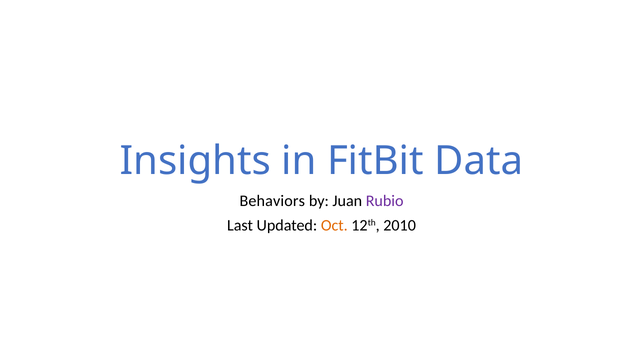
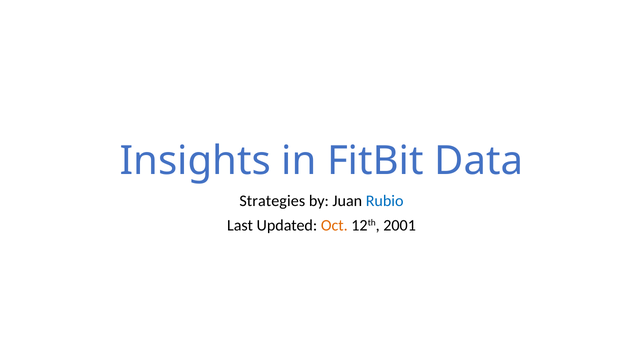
Behaviors: Behaviors -> Strategies (272, 201)
Rubio colour: purple -> blue (385, 201)
2010: 2010 -> 2001 (400, 225)
